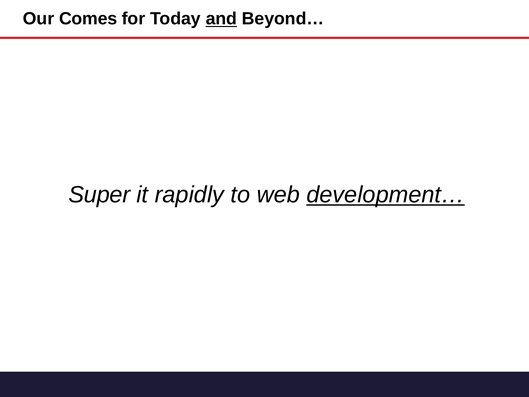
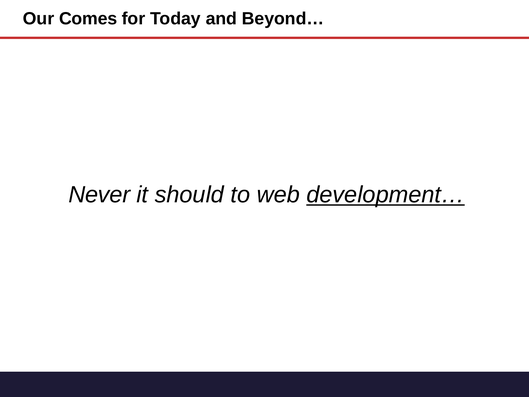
and underline: present -> none (221, 19)
Super: Super -> Never (99, 195)
rapidly: rapidly -> should (189, 195)
